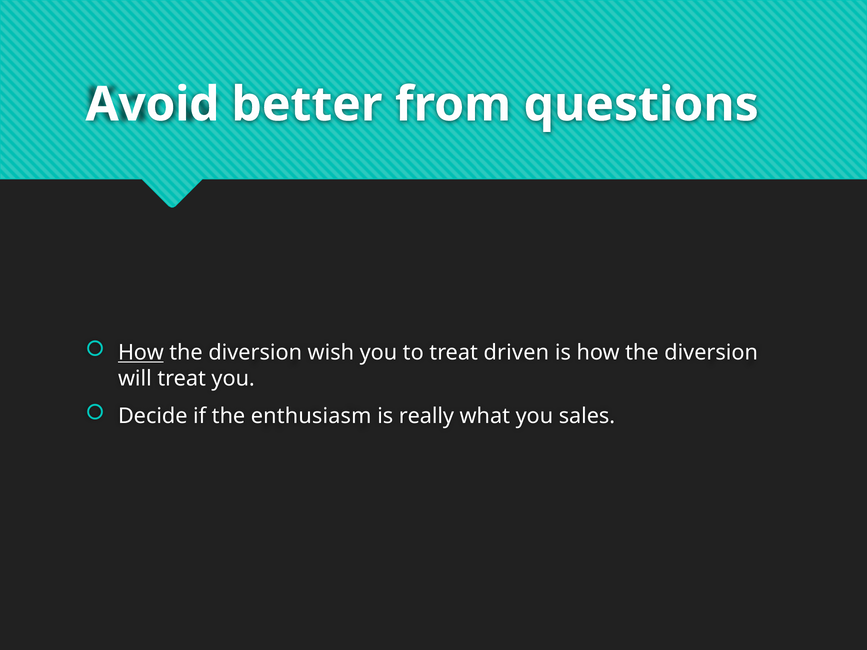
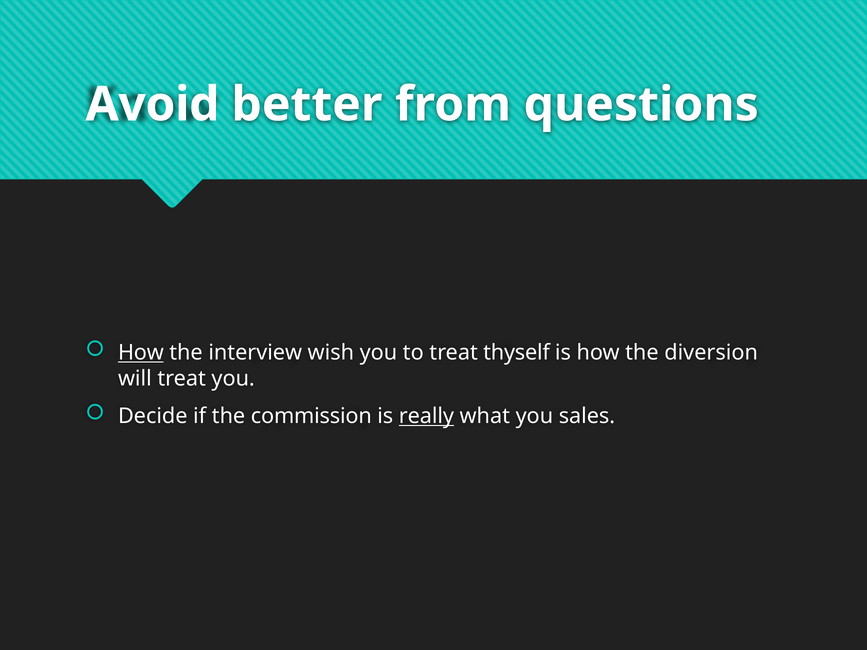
diversion: diversion -> interview (255, 353)
driven: driven -> thyself (517, 353)
enthusiasm: enthusiasm -> commission (311, 416)
really underline: none -> present (426, 416)
